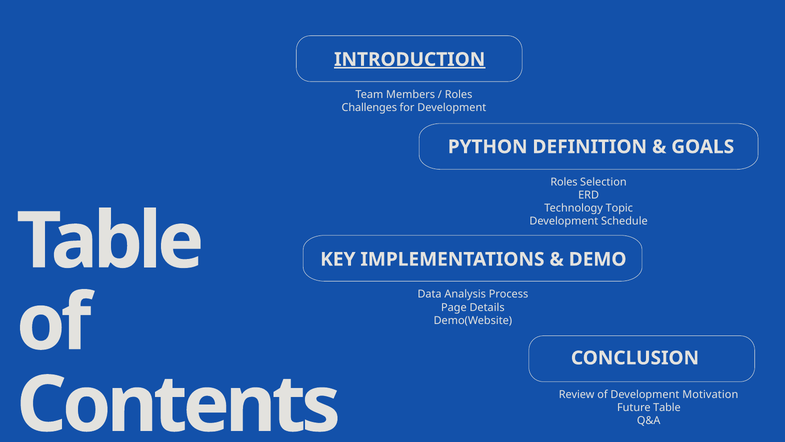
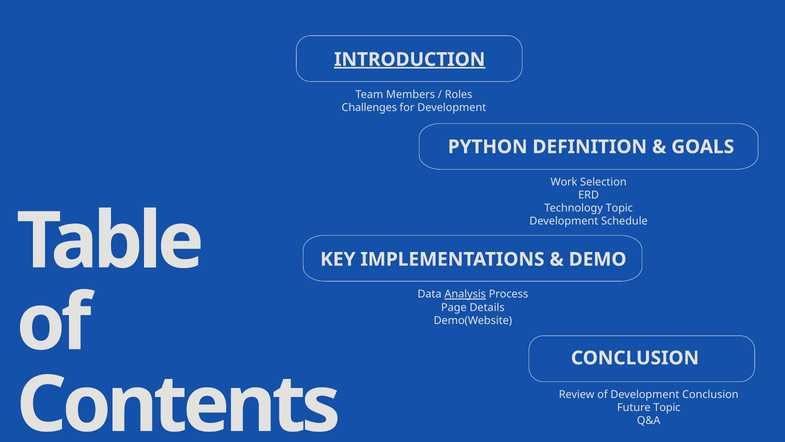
Roles: Roles -> Work (564, 182)
Analysis underline: none -> present (465, 294)
Development Motivation: Motivation -> Conclusion (710, 394)
Future Table: Table -> Topic (667, 407)
